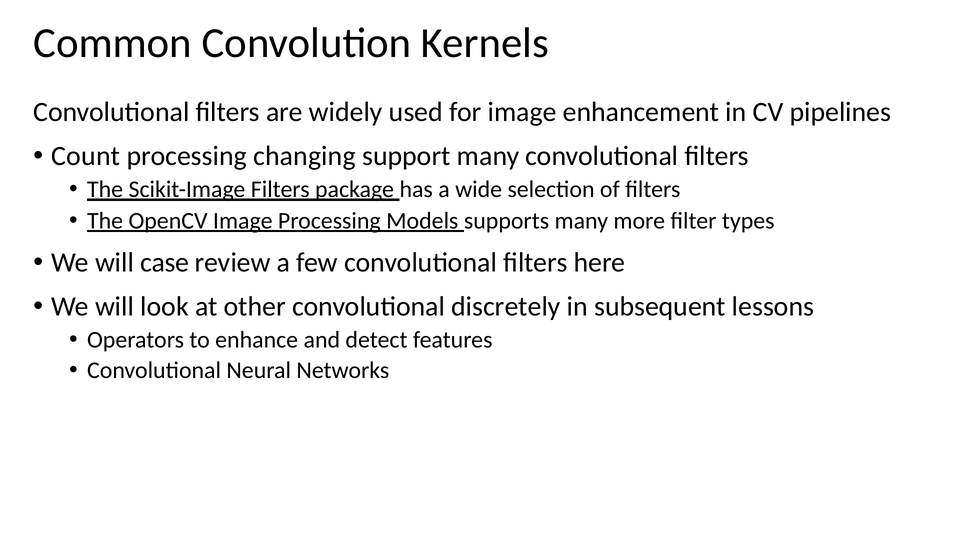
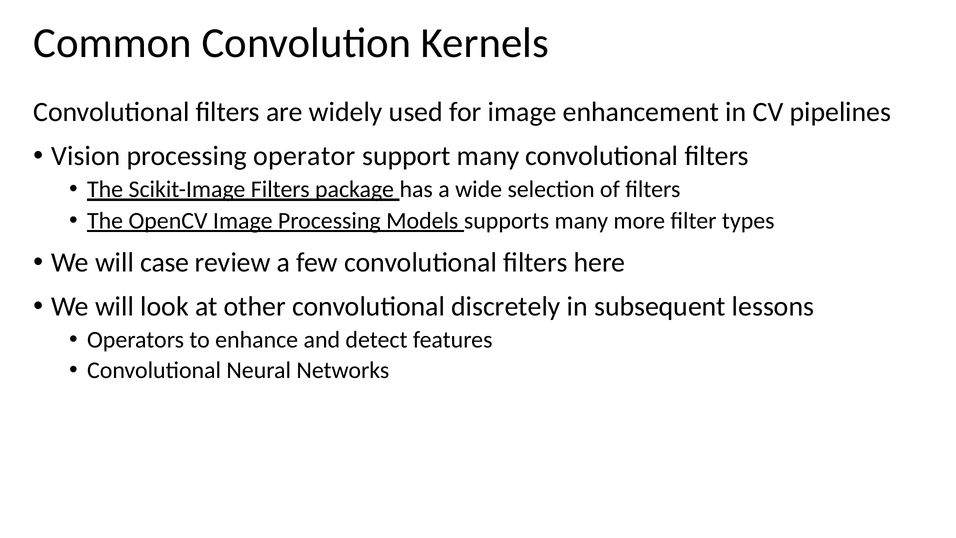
Count: Count -> Vision (86, 156)
changing: changing -> operator (304, 156)
